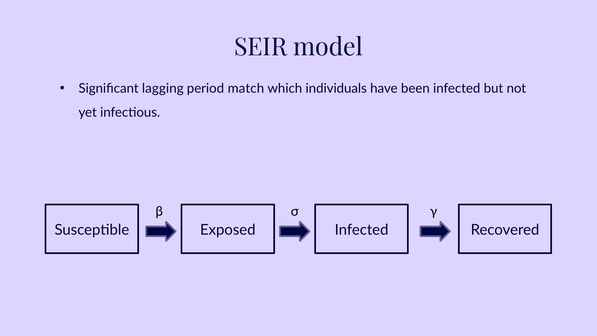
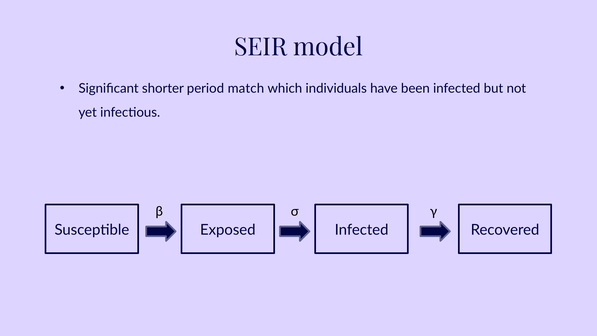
lagging: lagging -> shorter (163, 89)
